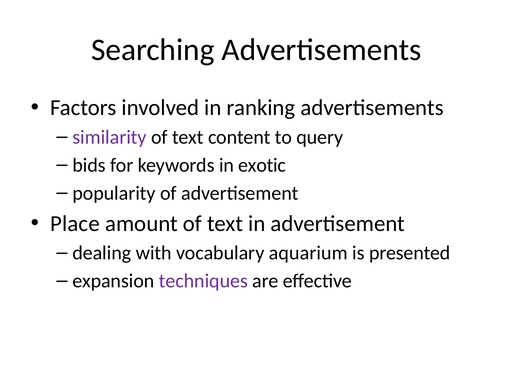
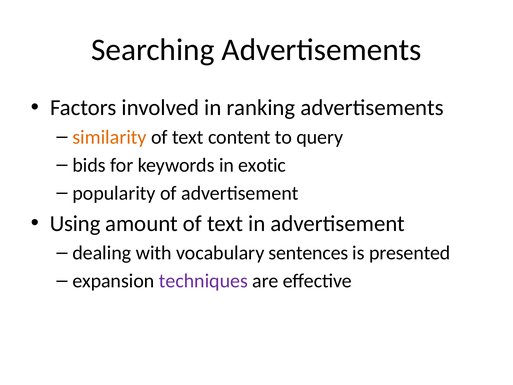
similarity colour: purple -> orange (110, 137)
Place: Place -> Using (75, 223)
aquarium: aquarium -> sentences (308, 253)
